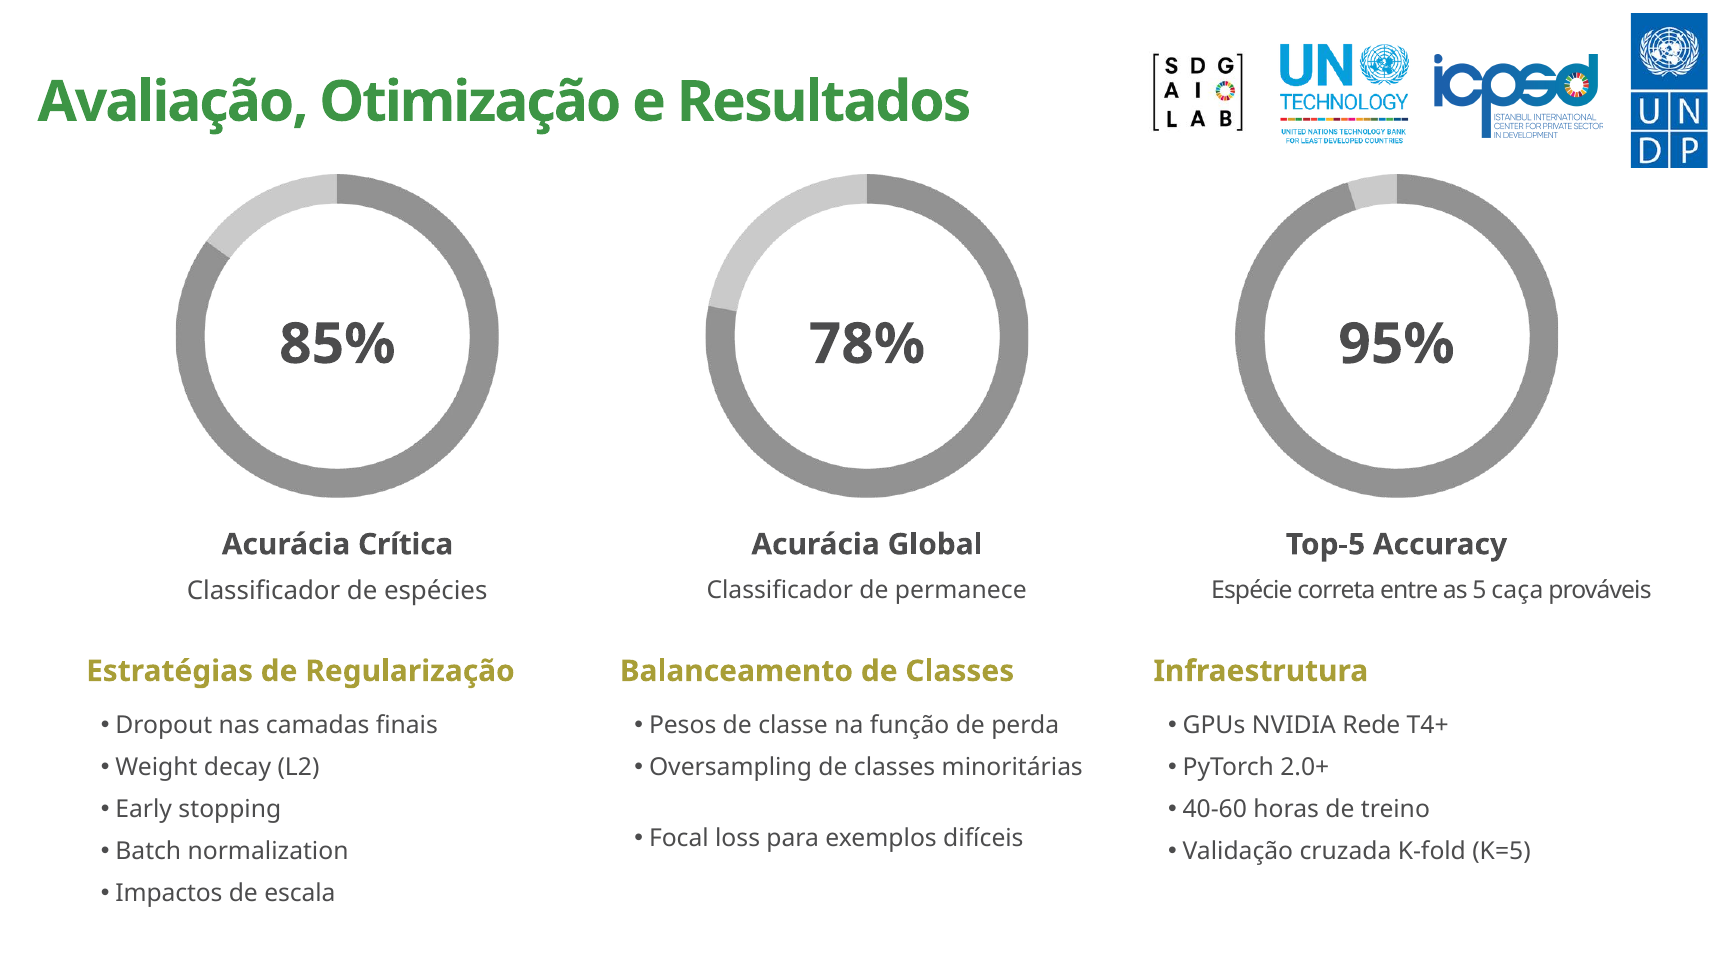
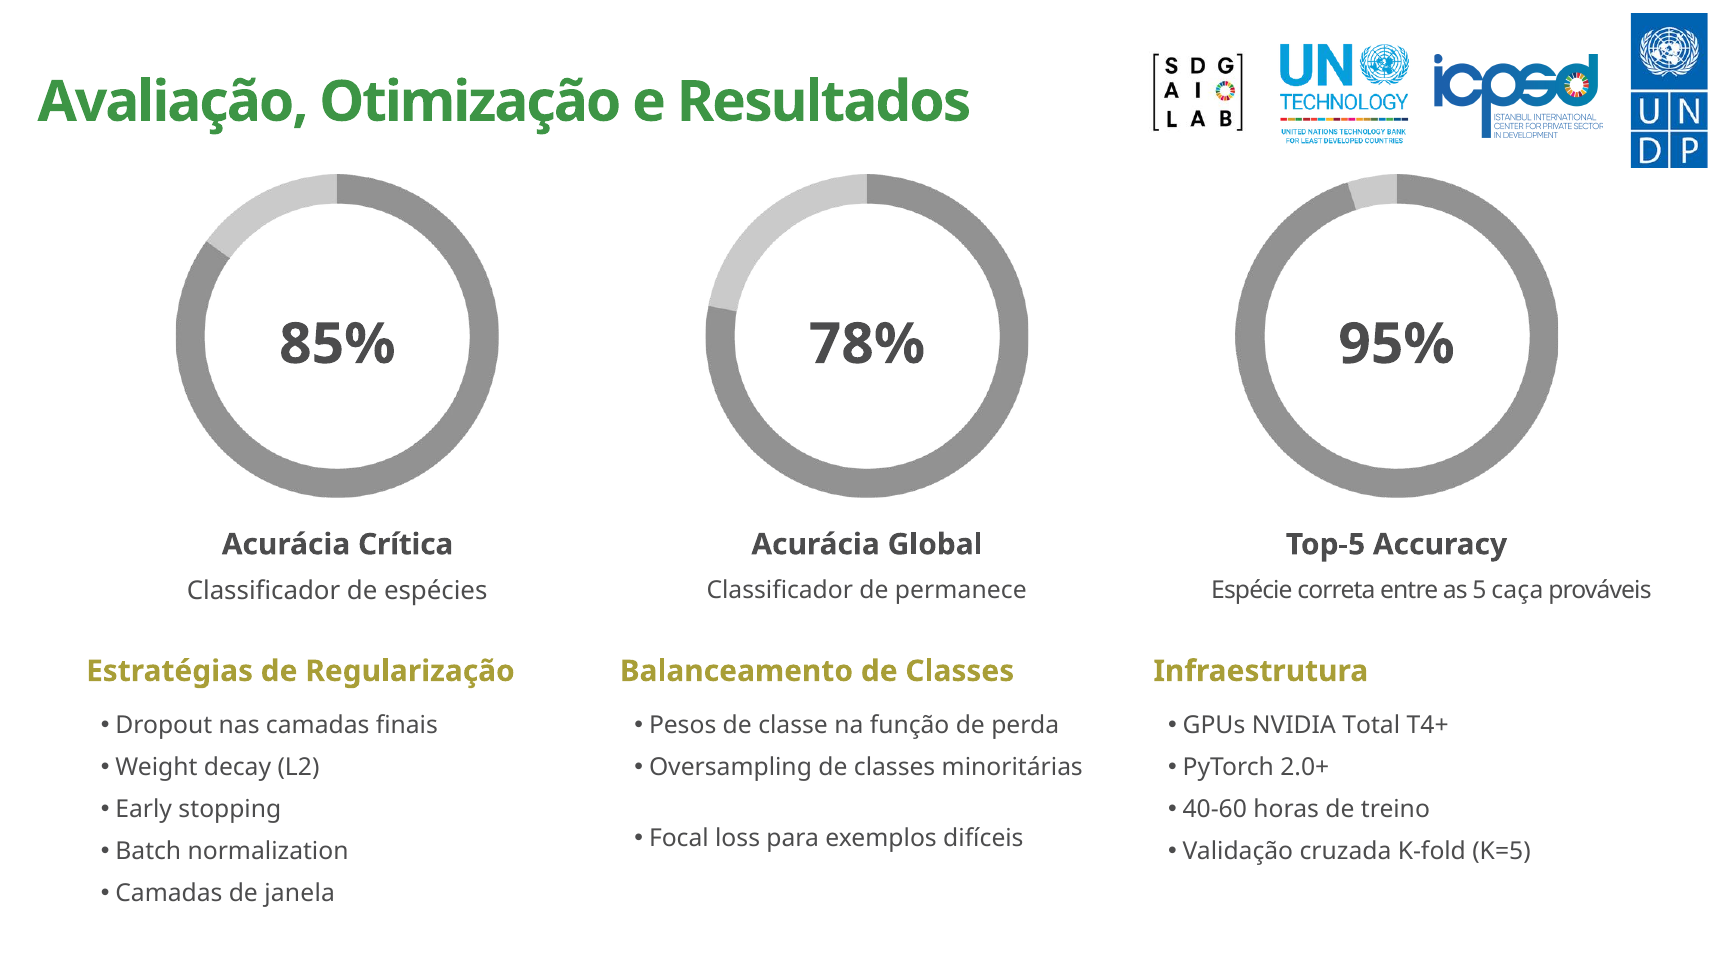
Rede: Rede -> Total (1371, 726)
Impactos: Impactos -> Camadas (169, 894)
escala: escala -> janela (300, 894)
